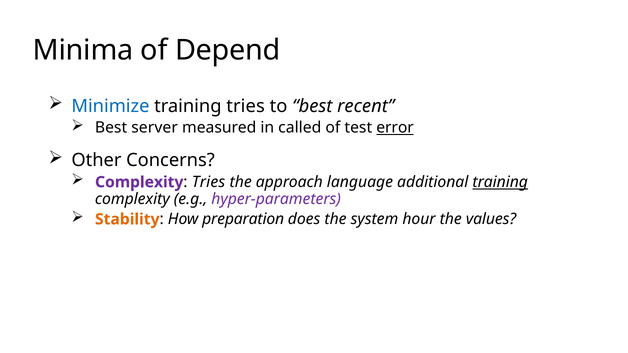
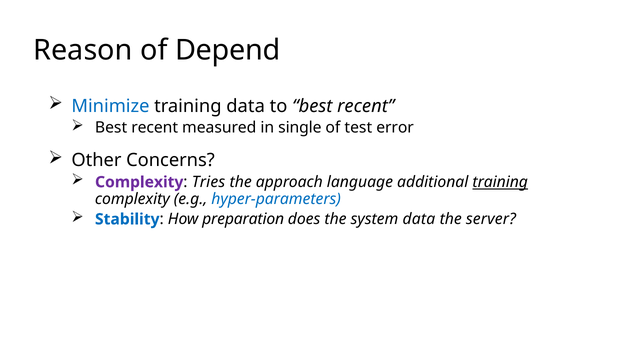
Minima: Minima -> Reason (83, 50)
training tries: tries -> data (246, 106)
server: server -> recent (155, 128)
called: called -> single (300, 128)
error underline: present -> none (395, 128)
hyper-parameters colour: purple -> blue (276, 199)
Stability colour: orange -> blue (127, 219)
system hour: hour -> data (419, 219)
values: values -> server (491, 219)
